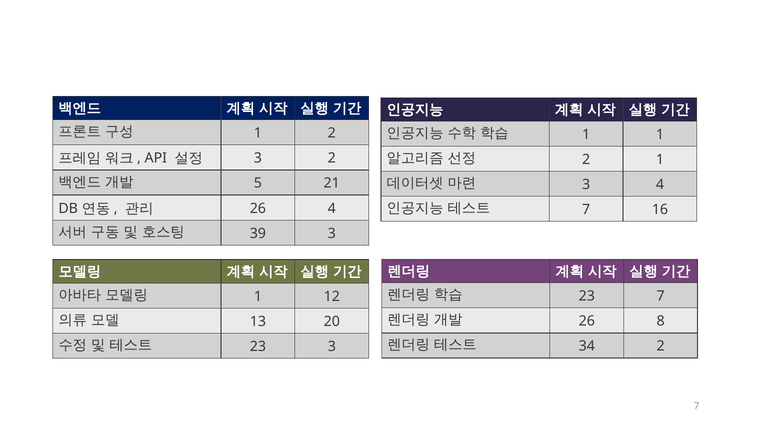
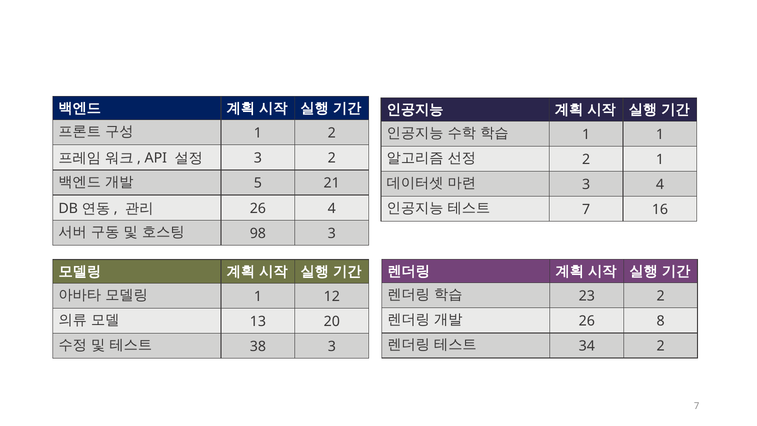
39: 39 -> 98 (258, 233)
23 7: 7 -> 2 (661, 296)
23: 23 -> 38 (258, 346)
